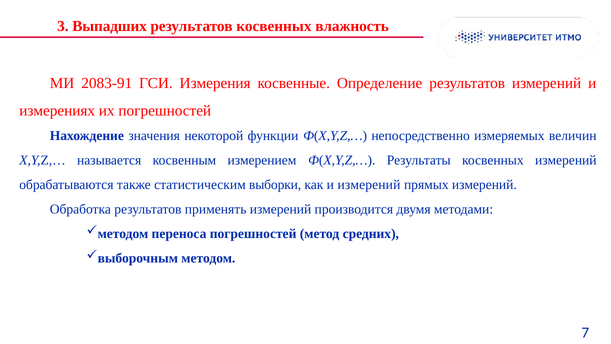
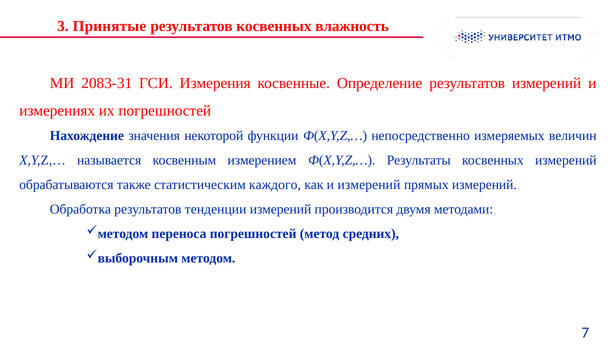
Выпадших: Выпадших -> Принятые (109, 26)
2083-91: 2083-91 -> 2083-31 (107, 83)
выборки: выборки -> каждого (275, 185)
применять: применять -> тенденции (216, 209)
